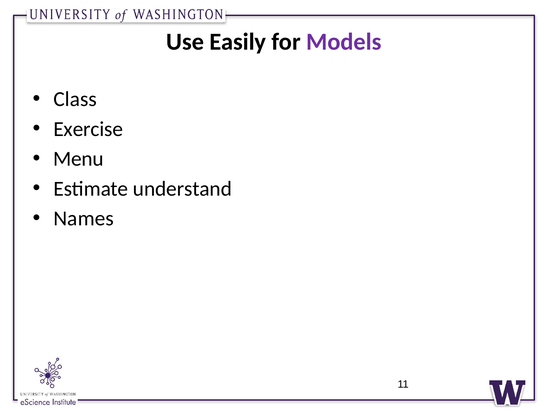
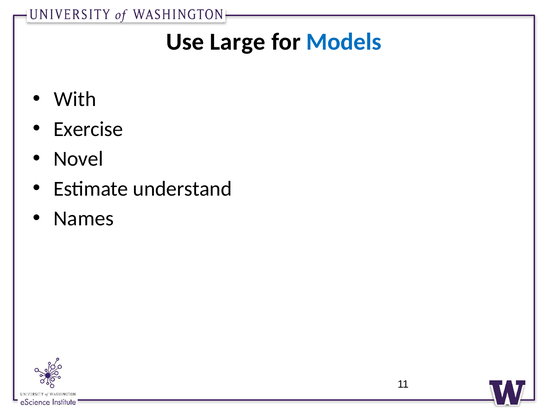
Easily: Easily -> Large (238, 42)
Models colour: purple -> blue (344, 42)
Class: Class -> With (75, 99)
Menu: Menu -> Novel (78, 159)
